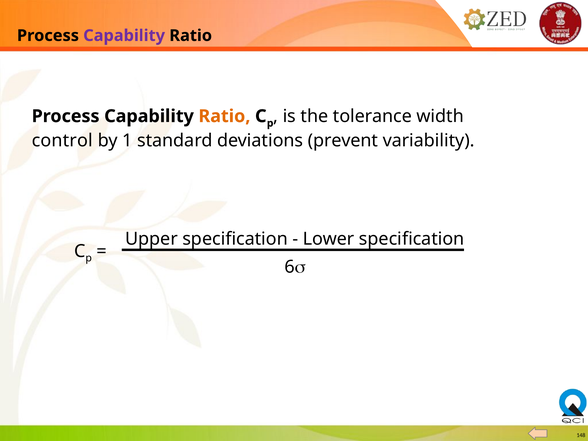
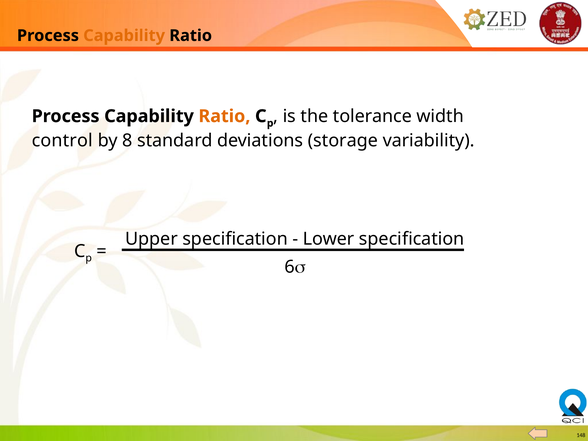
Capability colour: purple -> orange (124, 36)
1: 1 -> 8 (127, 141)
prevent: prevent -> storage (343, 141)
